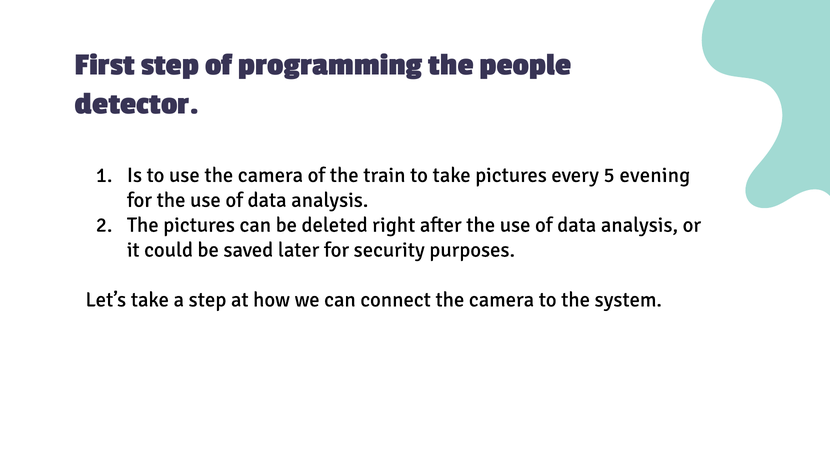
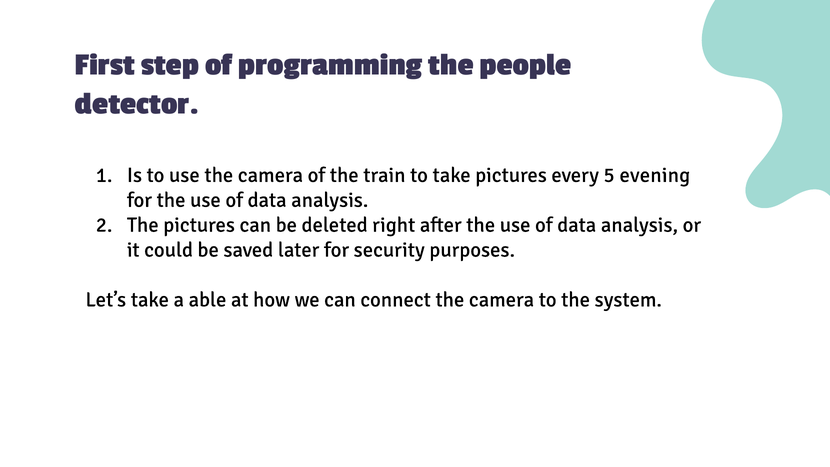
a step: step -> able (207, 300)
